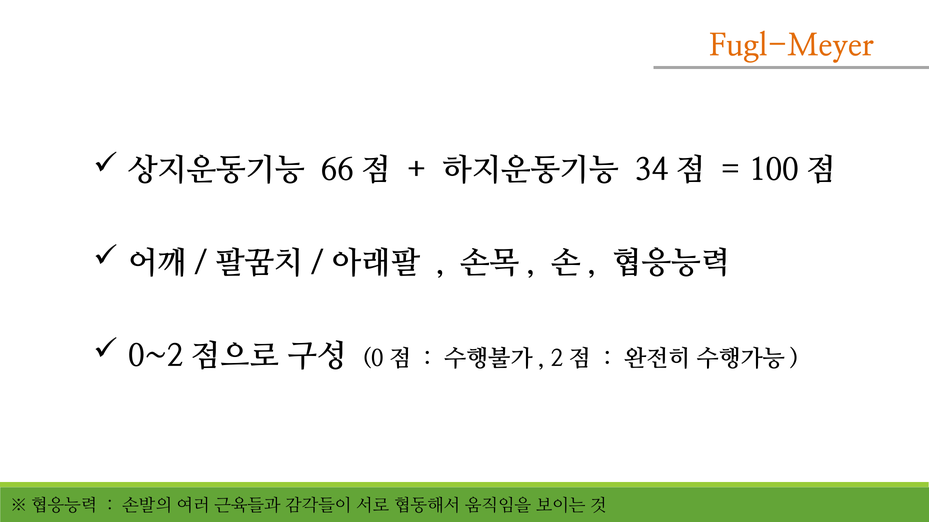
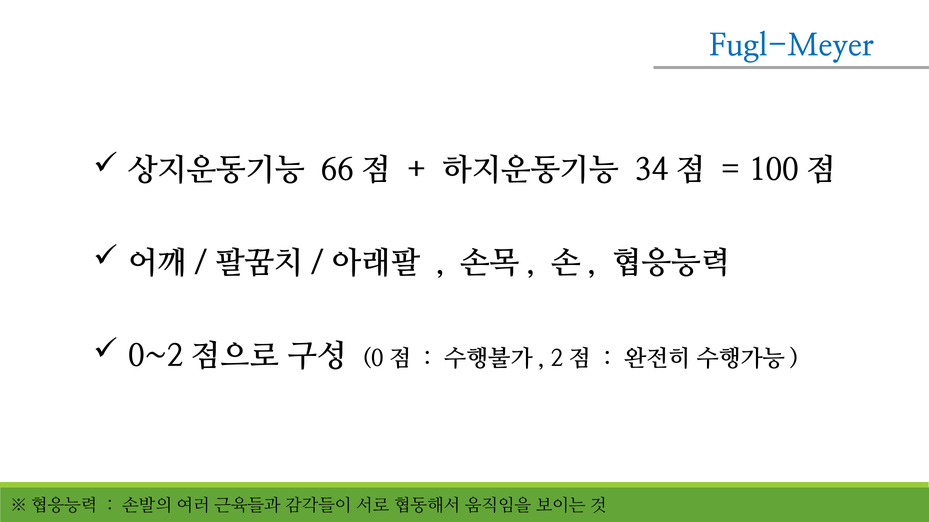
Fugl-Meyer colour: orange -> blue (792, 46)
